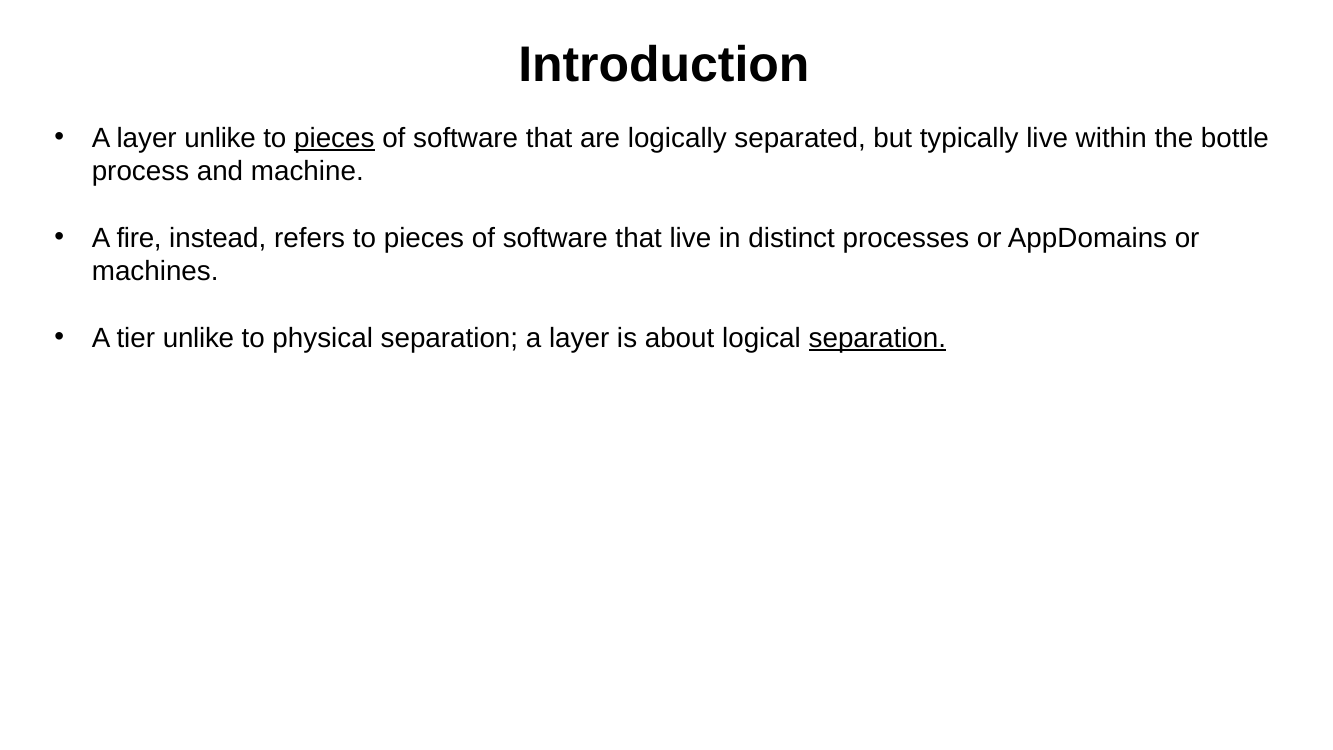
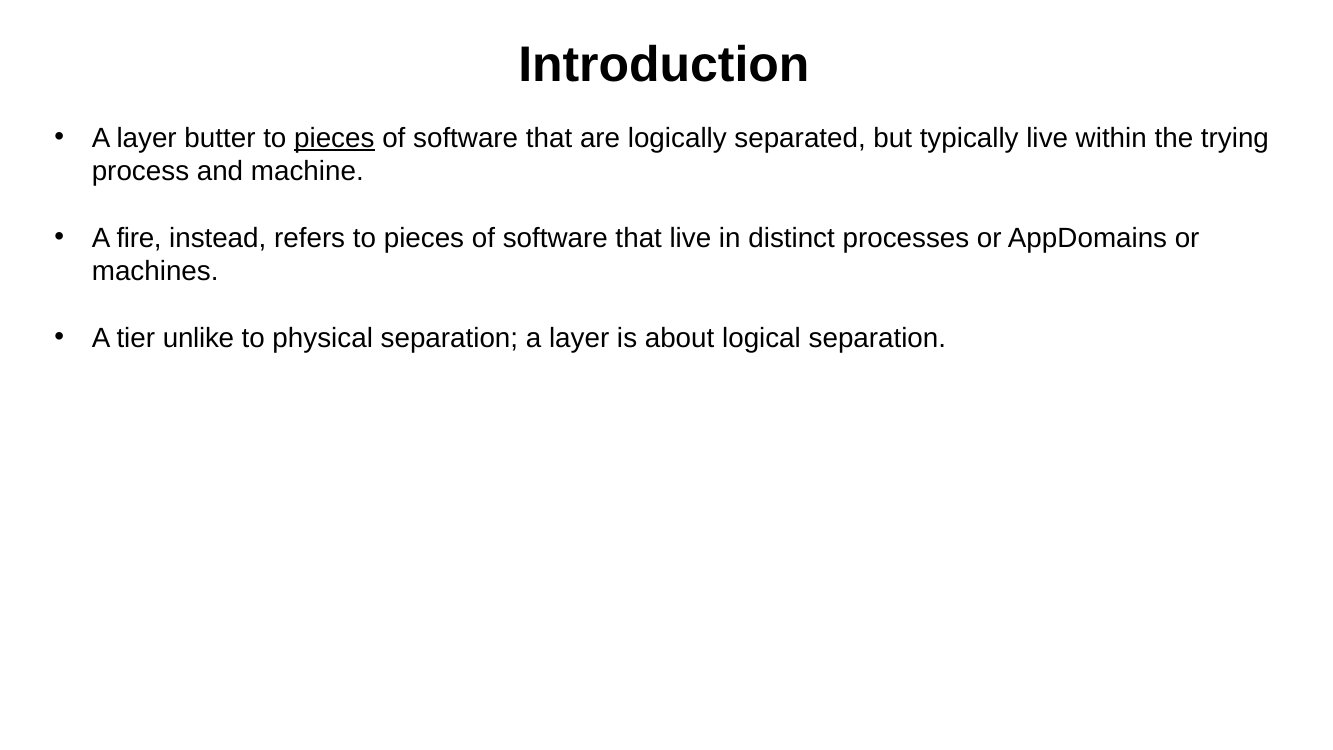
layer unlike: unlike -> butter (220, 138)
bottle: bottle -> trying (1235, 138)
separation underline: present -> none (877, 338)
